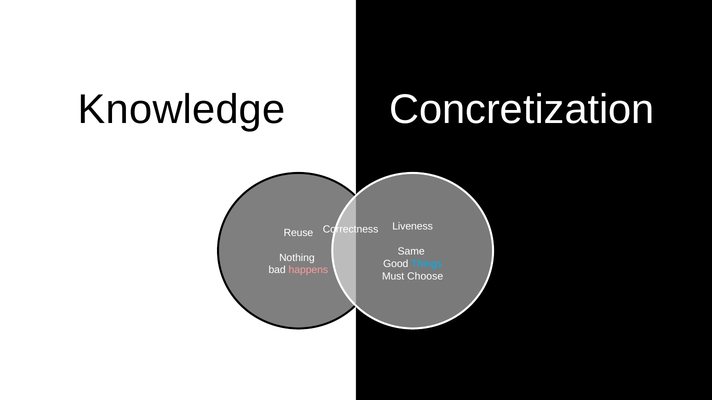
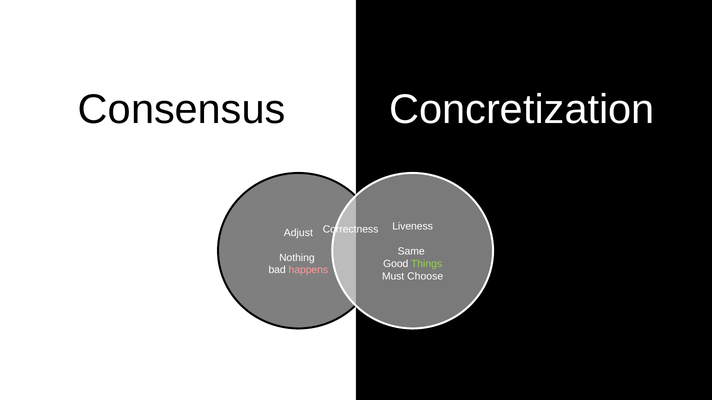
Knowledge: Knowledge -> Consensus (182, 110)
Reuse: Reuse -> Adjust (298, 233)
Things colour: light blue -> light green (427, 264)
